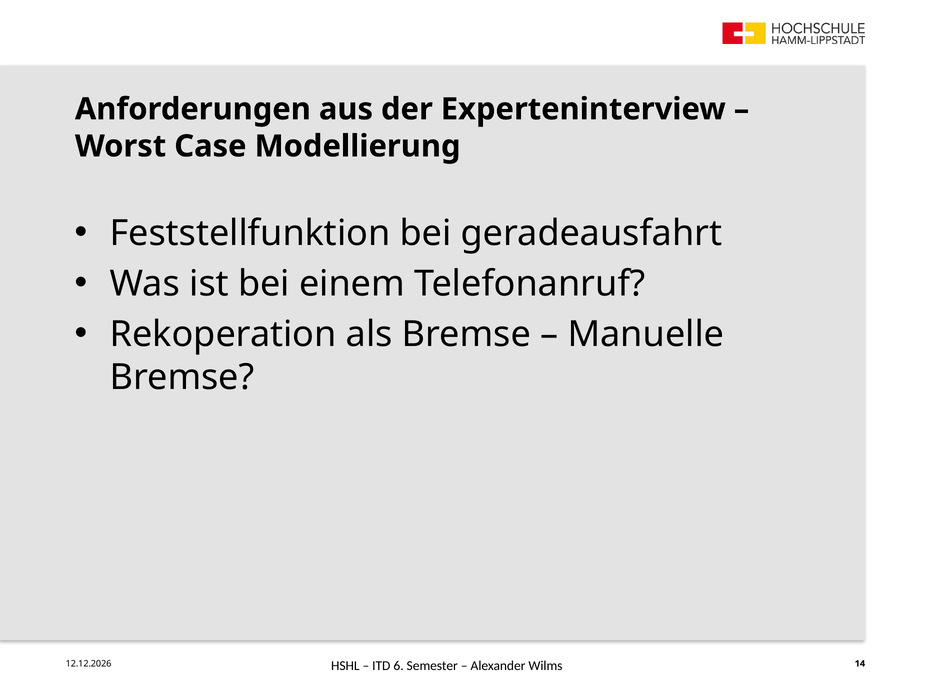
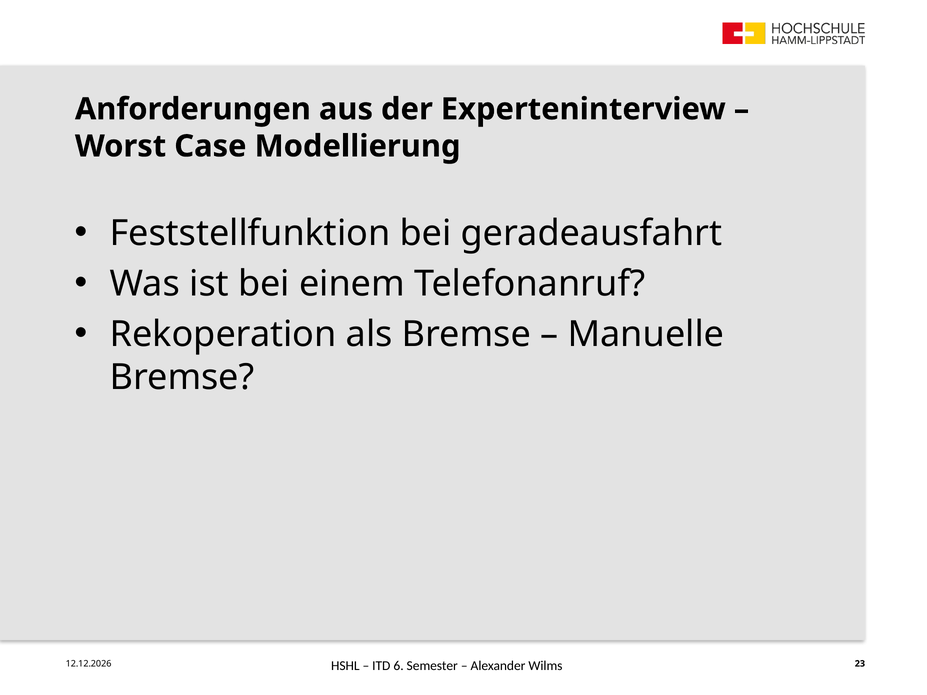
14: 14 -> 23 (860, 664)
